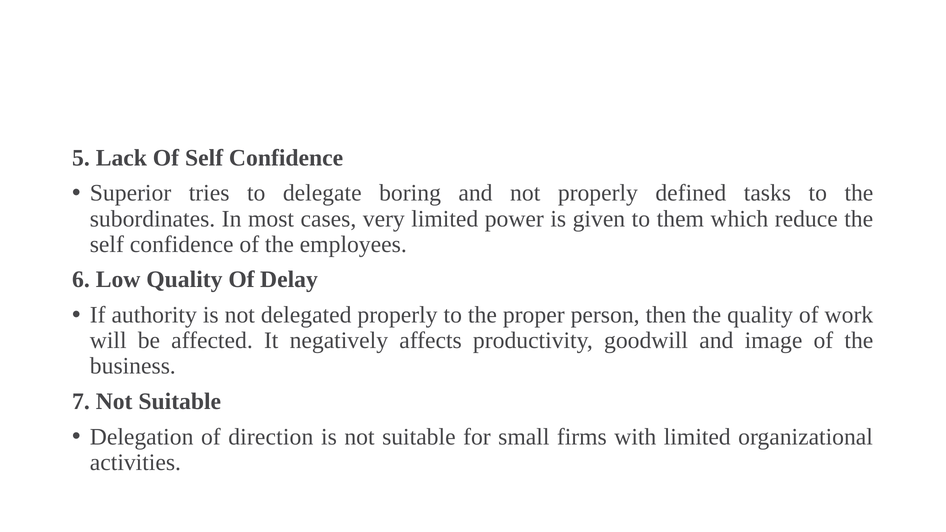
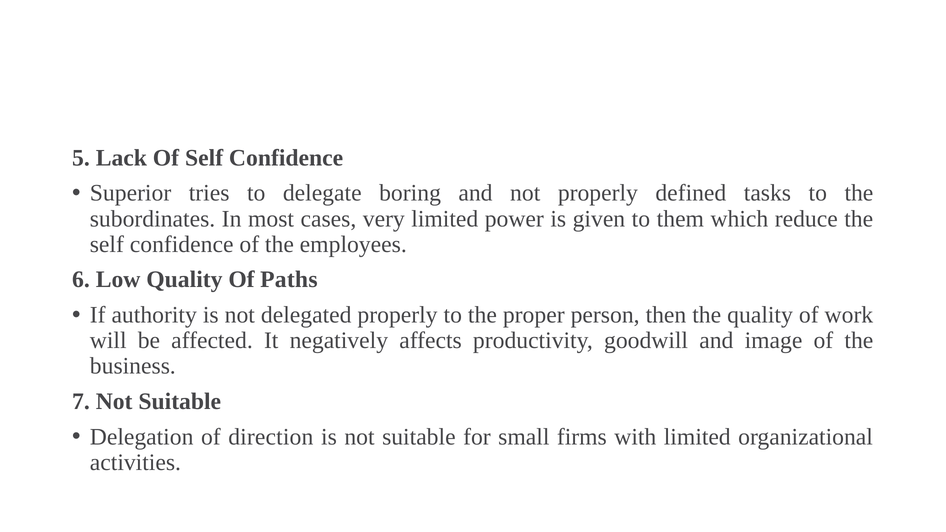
Delay: Delay -> Paths (289, 280)
